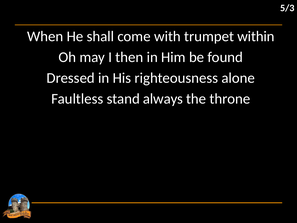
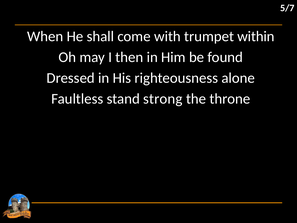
5/3: 5/3 -> 5/7 (287, 8)
always: always -> strong (163, 99)
